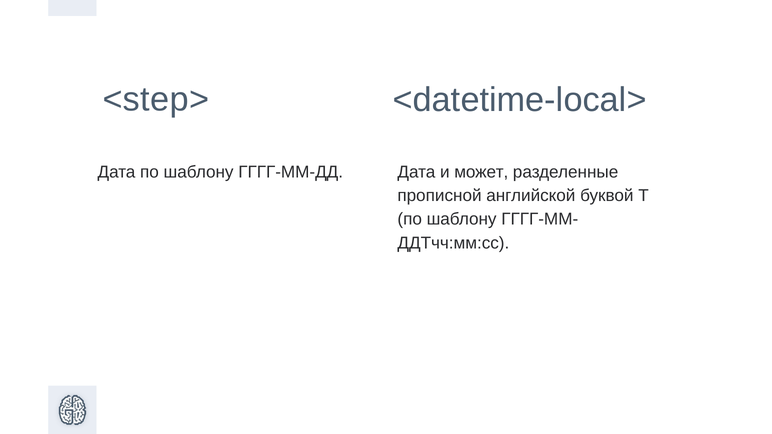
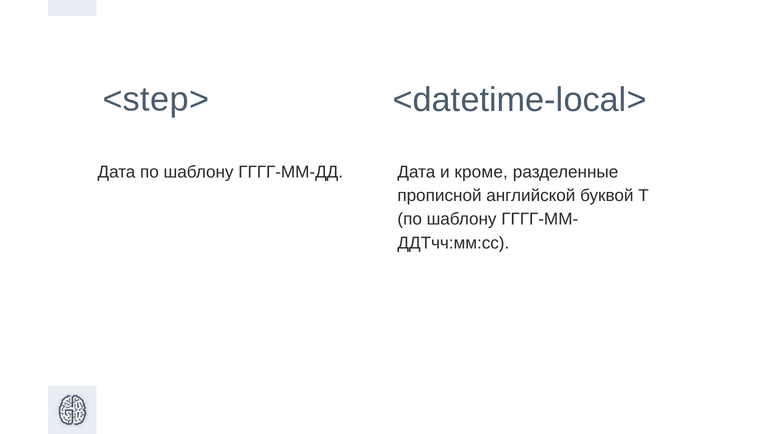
может: может -> кроме (481, 172)
